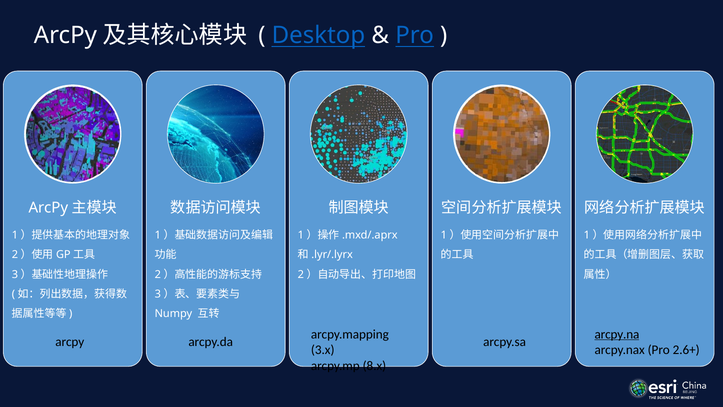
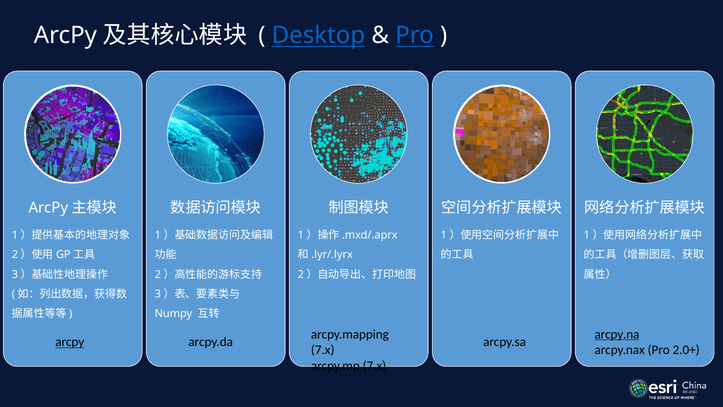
arcpy underline: none -> present (70, 342)
3.x: 3.x -> 7.x (323, 350)
2.6+: 2.6+ -> 2.0+ (686, 350)
arcpy.mp 8.x: 8.x -> 7.x (374, 365)
